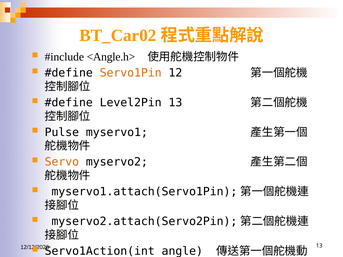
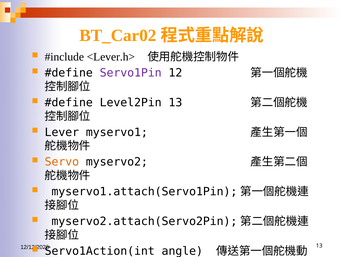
<Angle.h>: <Angle.h> -> <Lever.h> (111, 57)
Servo1Pin colour: orange -> purple (131, 73)
Pulse: Pulse -> Lever (62, 132)
